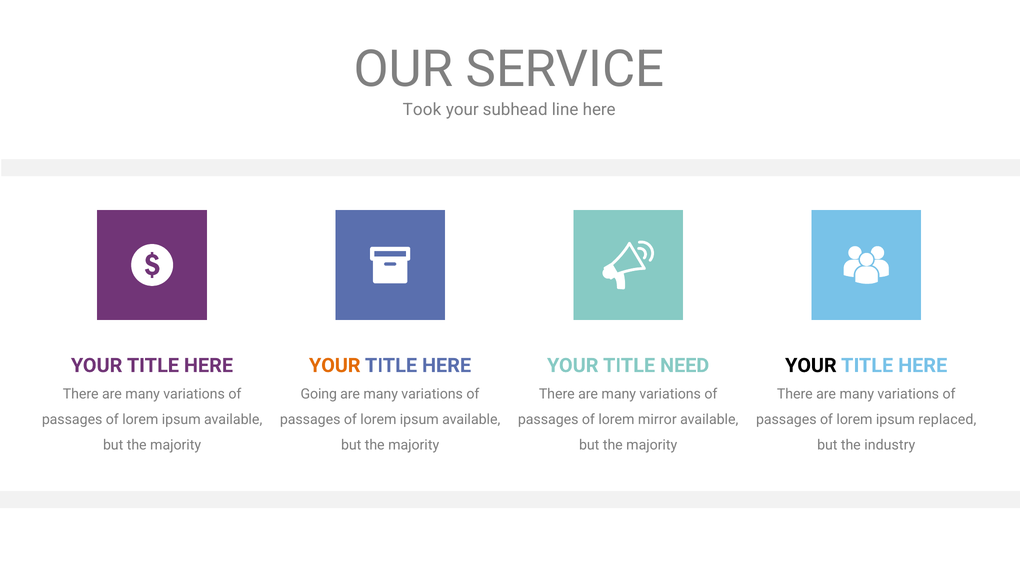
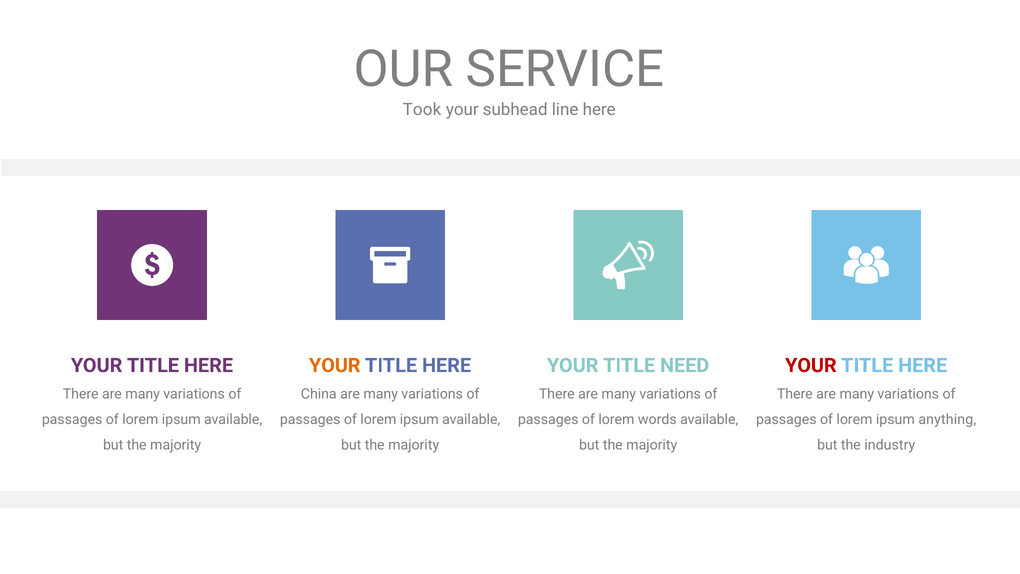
YOUR colour: black -> red (811, 365)
Going: Going -> China (319, 394)
mirror: mirror -> words (657, 419)
replaced: replaced -> anything (947, 419)
